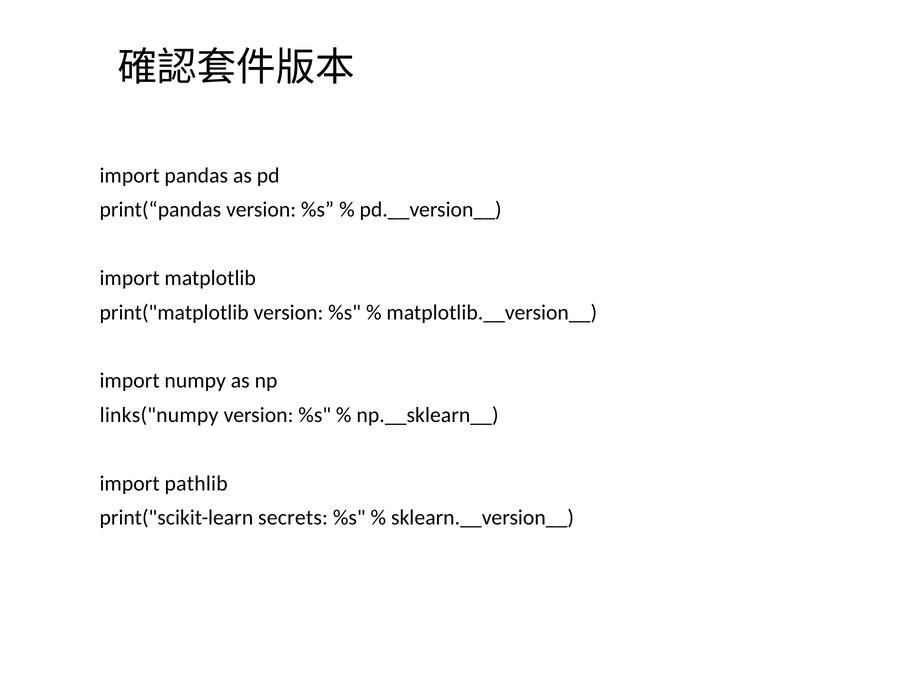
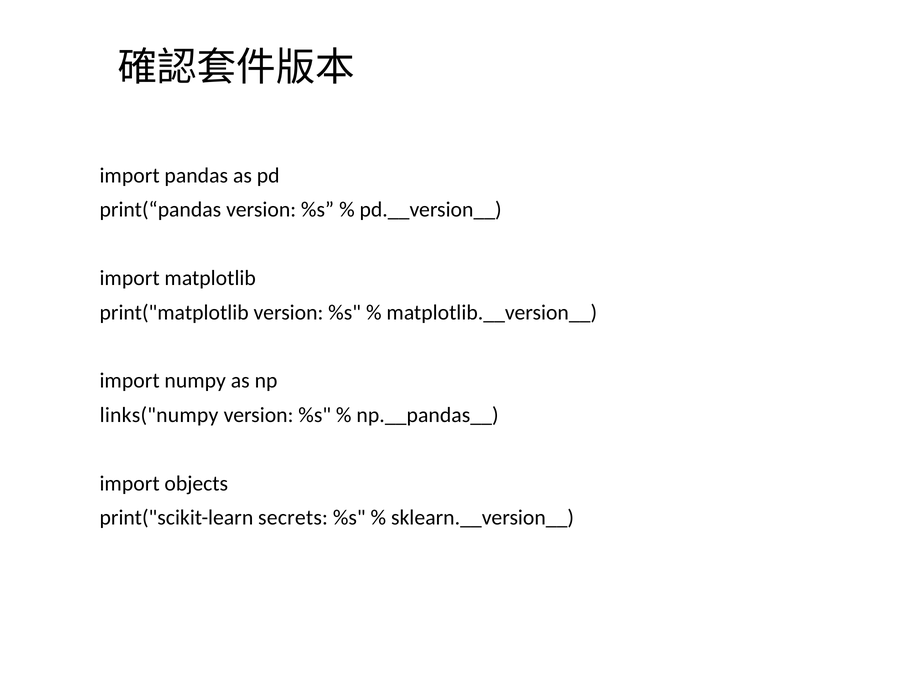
np.__sklearn__: np.__sklearn__ -> np.__pandas__ (428, 415)
pathlib: pathlib -> objects (196, 484)
